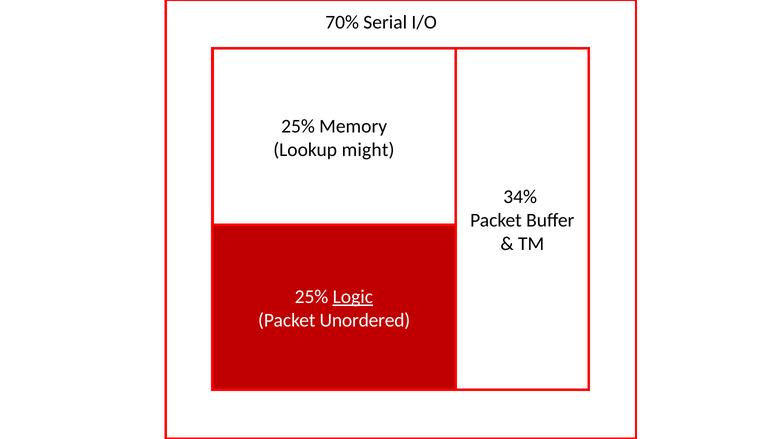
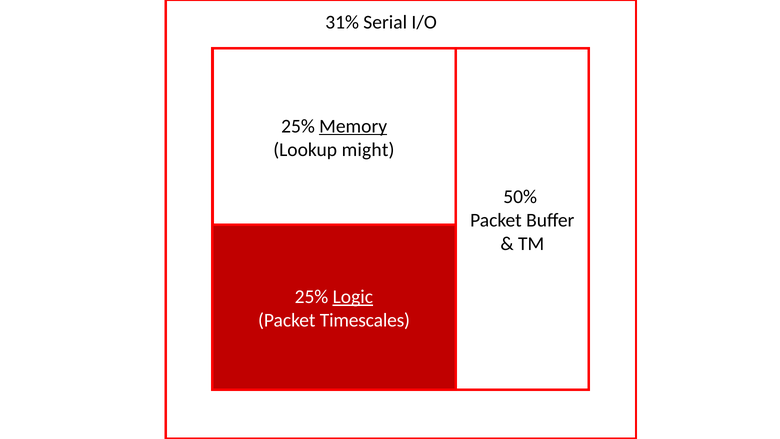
70%: 70% -> 31% (342, 22)
Memory underline: none -> present (353, 126)
34%: 34% -> 50% (520, 197)
Unordered: Unordered -> Timescales (365, 320)
